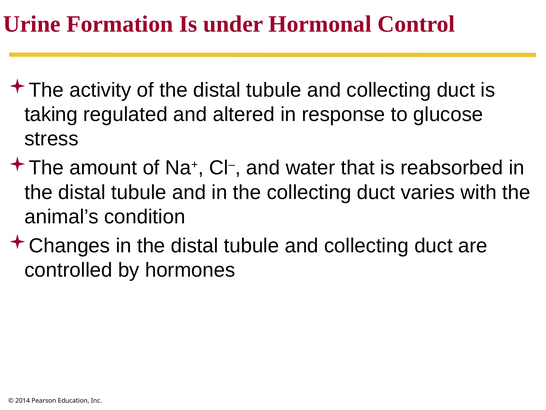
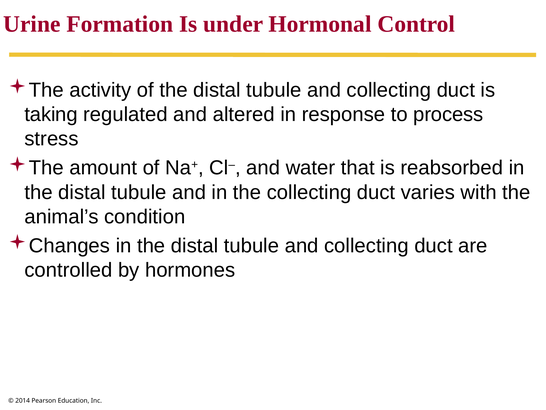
glucose: glucose -> process (448, 114)
